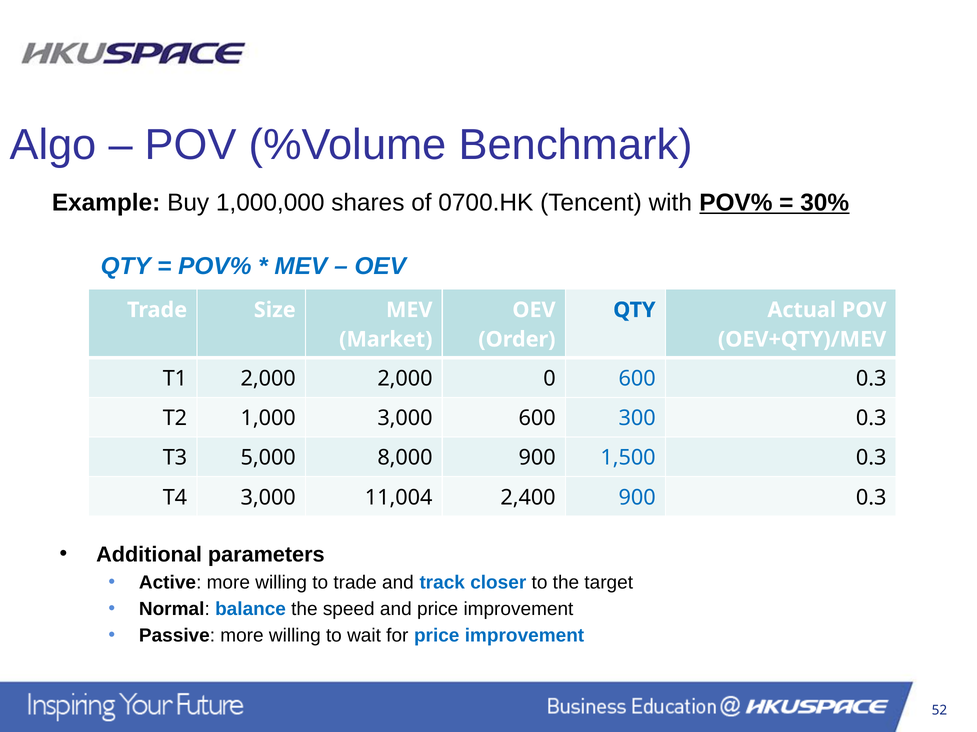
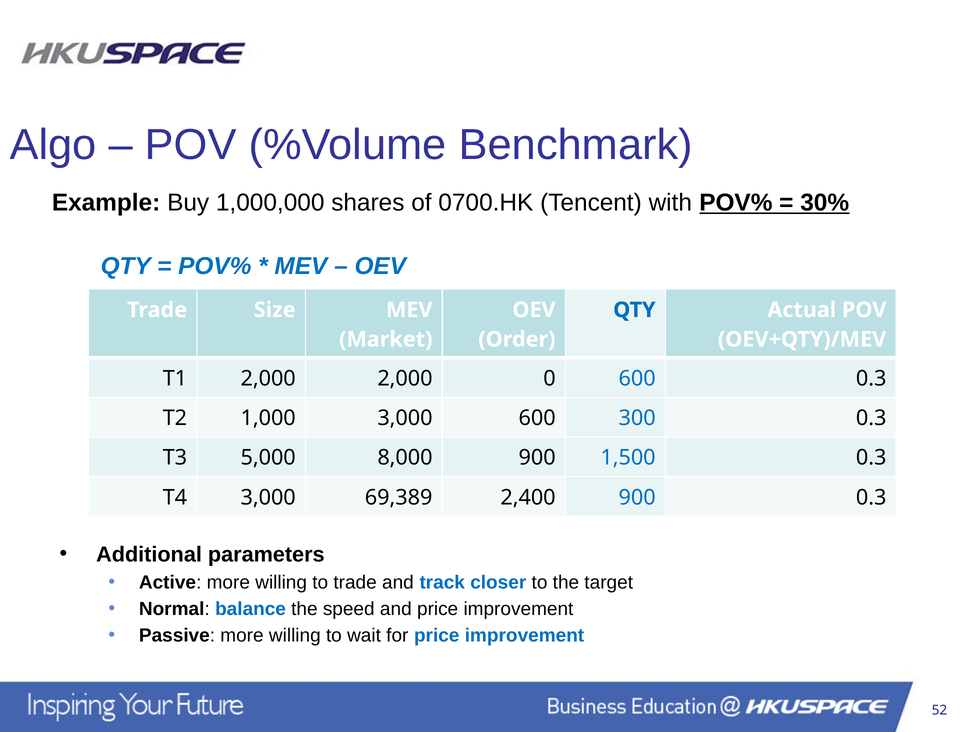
11,004: 11,004 -> 69,389 (399, 498)
